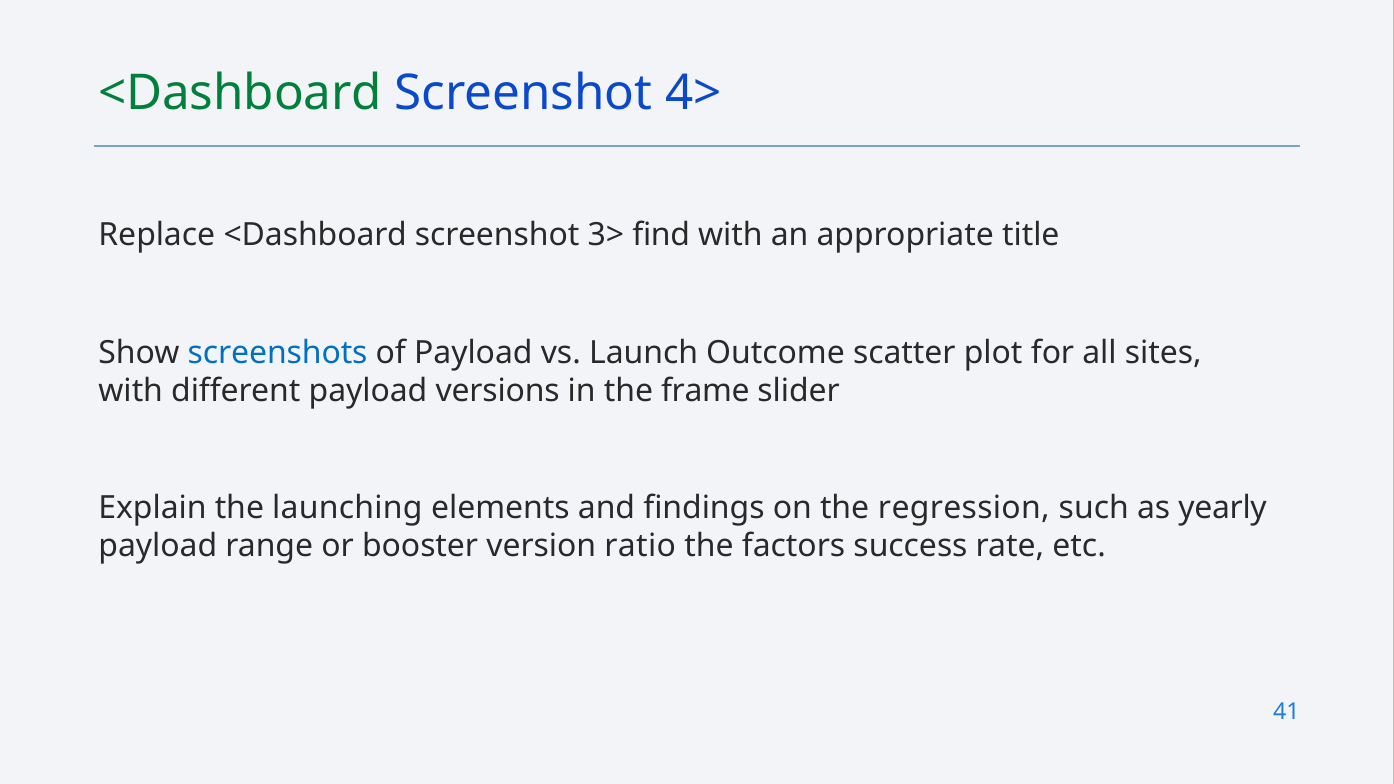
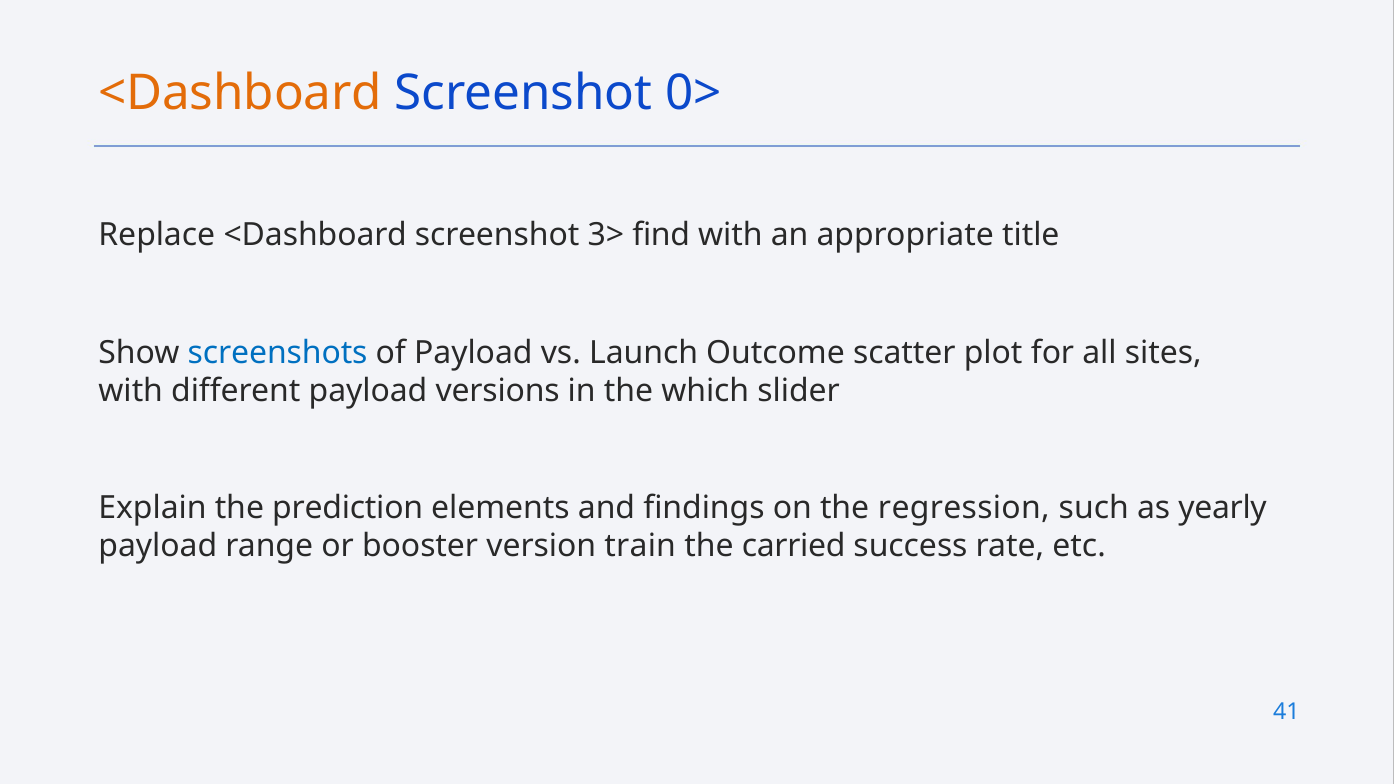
<Dashboard colour: green -> orange (240, 93)
4>: 4> -> 0> (693, 93)
frame: frame -> which (705, 391)
launching: launching -> prediction (348, 508)
ratio: ratio -> train (640, 546)
factors: factors -> carried (794, 546)
